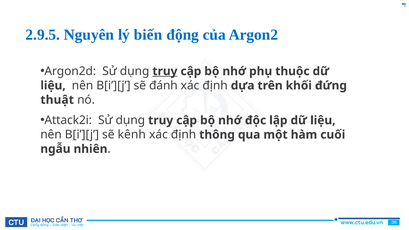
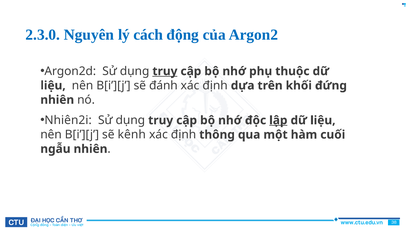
2.9.5: 2.9.5 -> 2.3.0 (43, 35)
biến: biến -> cách (148, 35)
thuật: thuật -> nhiên (57, 100)
Attack2i: Attack2i -> Nhiên2i (68, 120)
lập underline: none -> present (278, 120)
